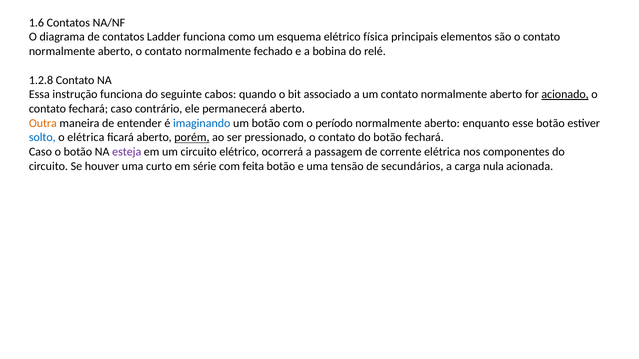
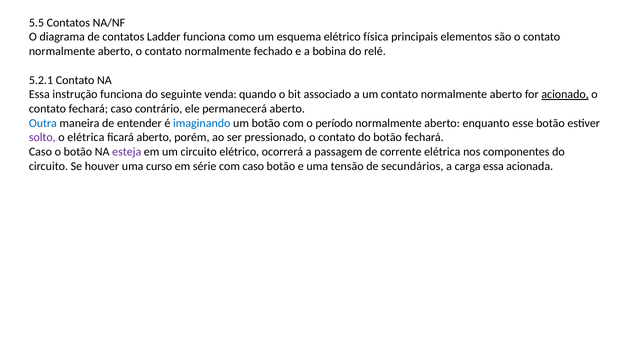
1.6: 1.6 -> 5.5 (36, 23)
1.2.8: 1.2.8 -> 5.2.1 (41, 80)
cabos: cabos -> venda (221, 95)
Outra colour: orange -> blue (43, 123)
solto colour: blue -> purple (42, 138)
porém underline: present -> none (192, 138)
curto: curto -> curso (159, 166)
com feita: feita -> caso (253, 166)
carga nula: nula -> essa (493, 166)
